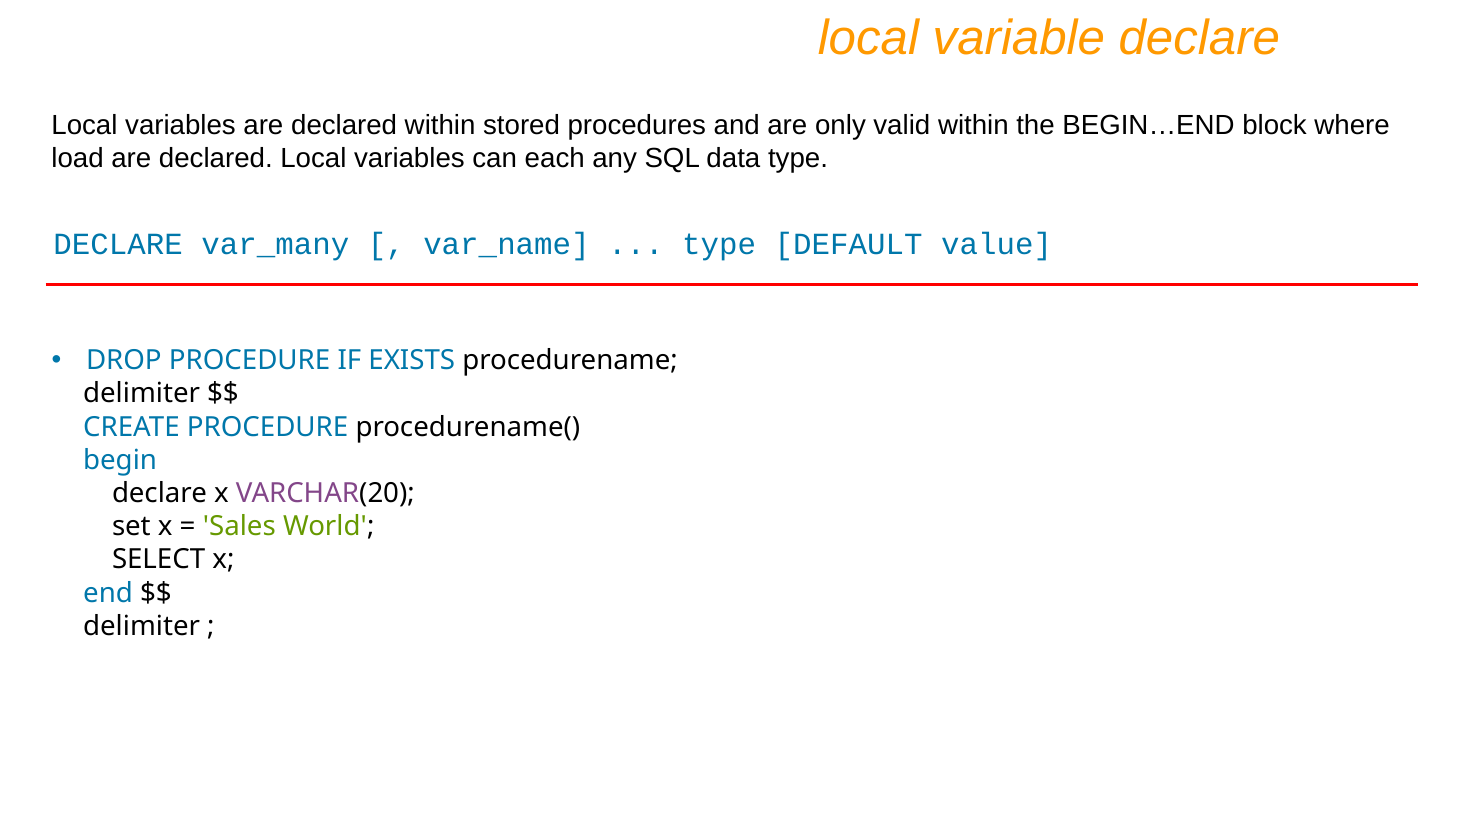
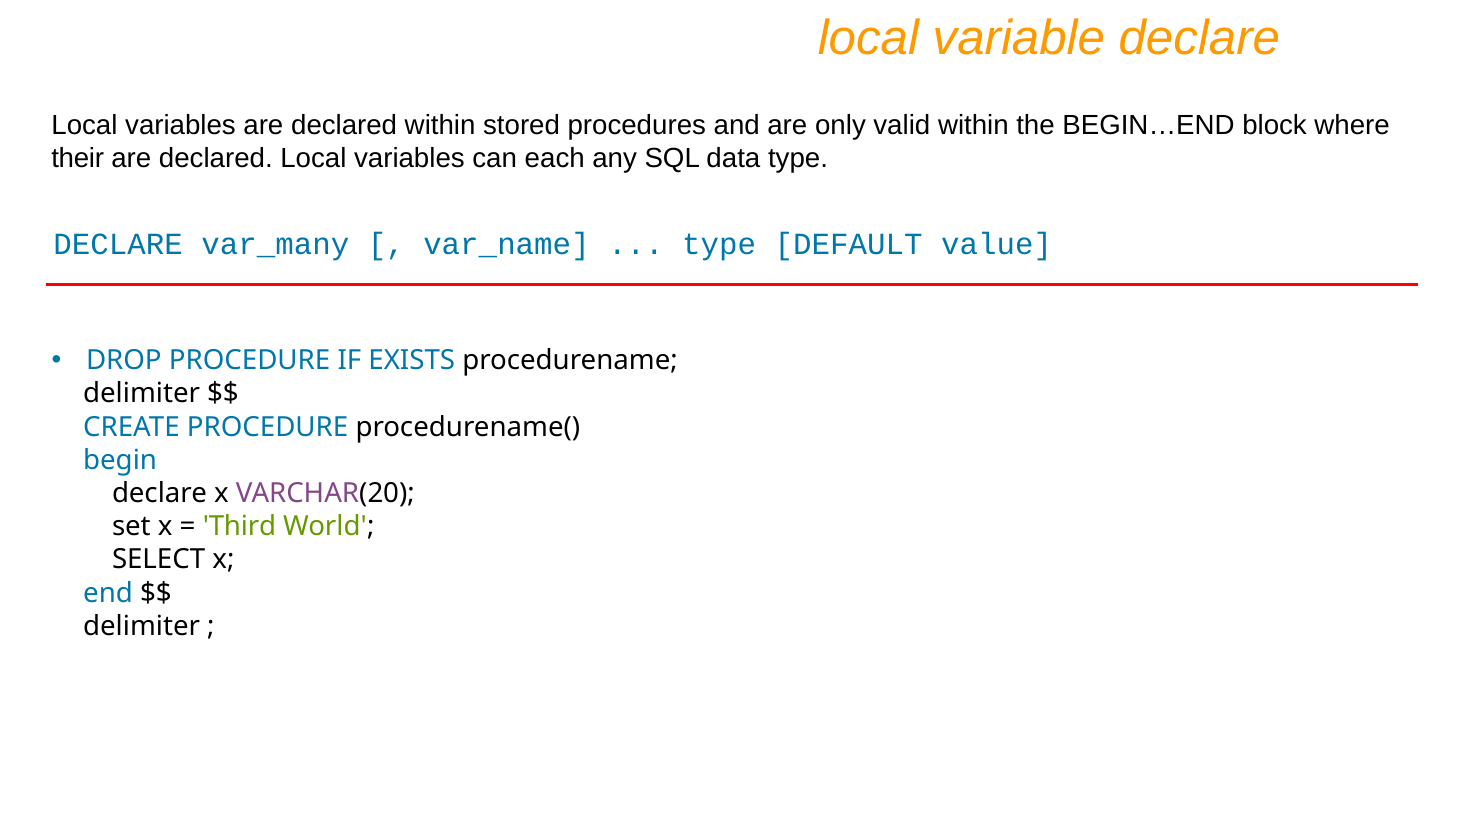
load: load -> their (78, 159)
Sales: Sales -> Third (239, 527)
